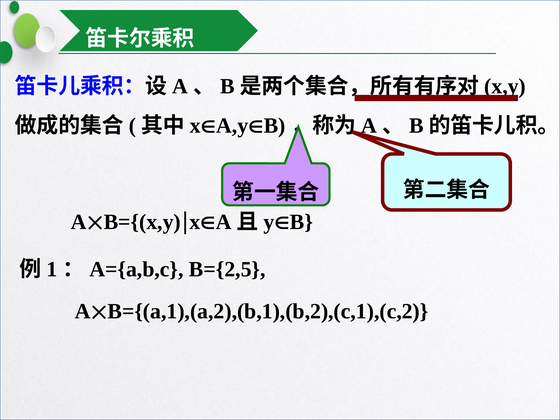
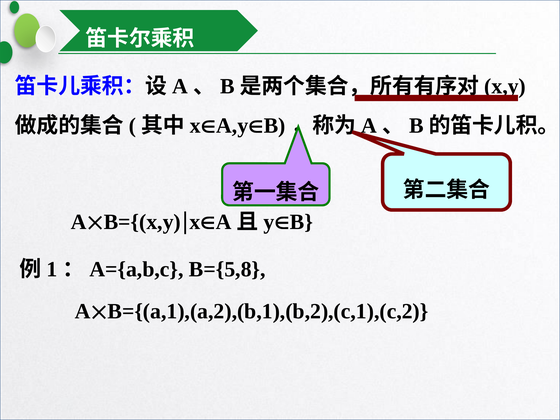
B={2,5: B={2,5 -> B={5,8 (227, 269)
